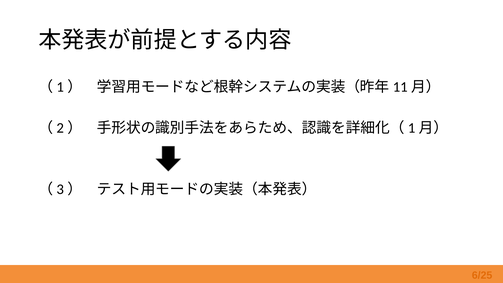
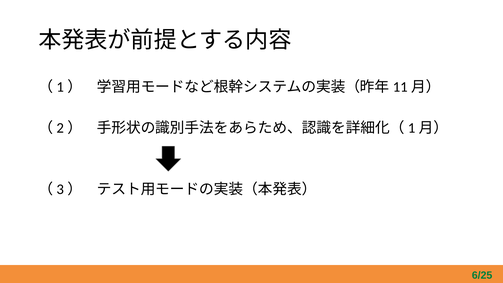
6/25 colour: orange -> green (482, 275)
